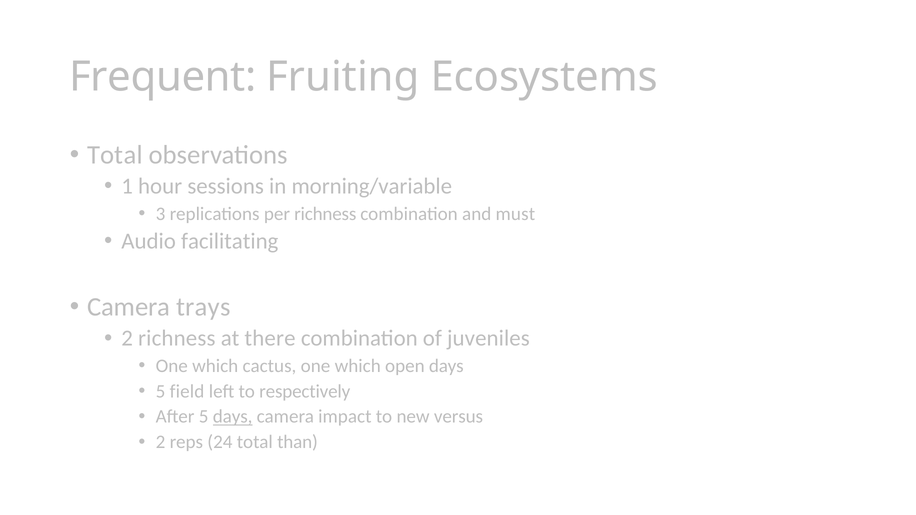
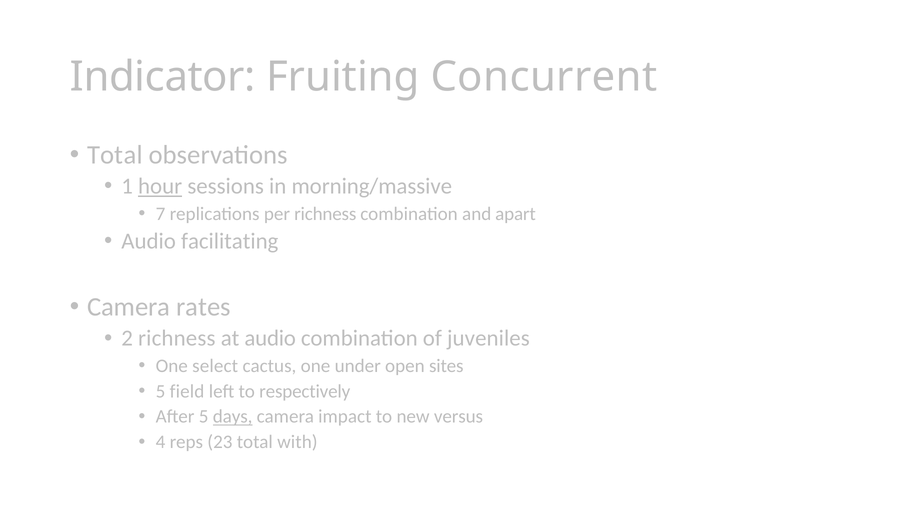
Frequent: Frequent -> Indicator (163, 77)
Ecosystems: Ecosystems -> Concurrent (544, 77)
hour underline: none -> present (160, 186)
morning/variable: morning/variable -> morning/massive (372, 186)
3: 3 -> 7 (161, 214)
must: must -> apart (516, 214)
trays: trays -> rates (204, 307)
at there: there -> audio (270, 339)
which: which -> select (215, 366)
cactus one which: which -> under (358, 366)
open days: days -> sites (446, 366)
2: 2 -> 4 (161, 442)
24: 24 -> 23 (220, 442)
than: than -> with (297, 442)
